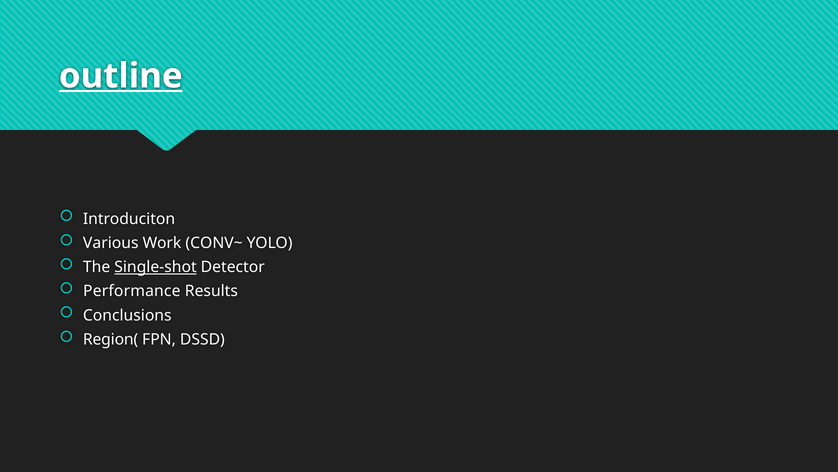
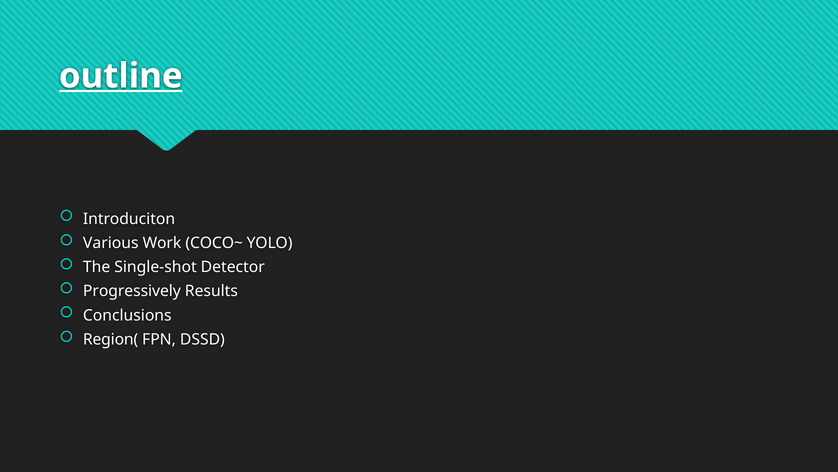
CONV~: CONV~ -> COCO~ (214, 243)
Single-shot underline: present -> none (155, 267)
Performance: Performance -> Progressively (132, 291)
